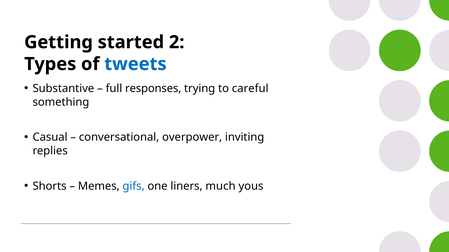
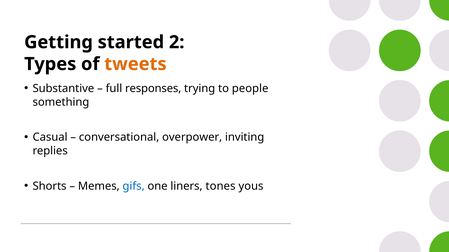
tweets colour: blue -> orange (135, 64)
careful: careful -> people (250, 89)
much: much -> tones (220, 186)
